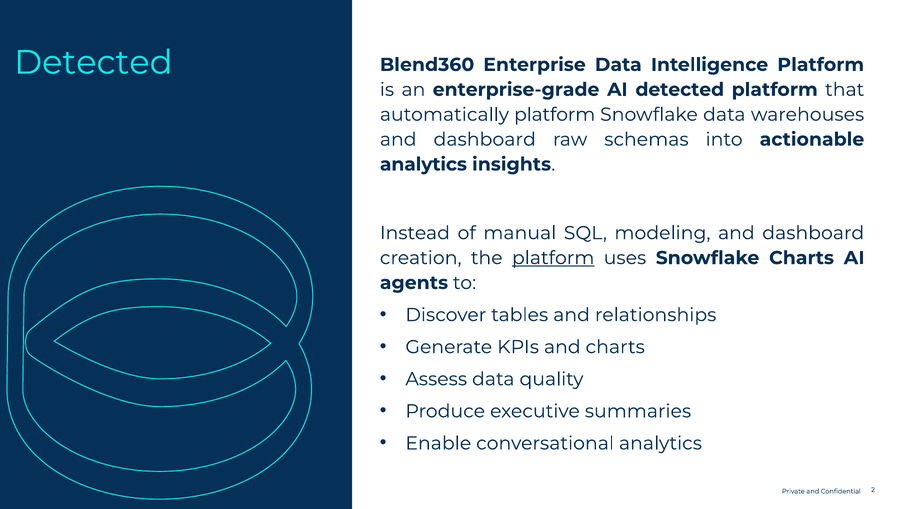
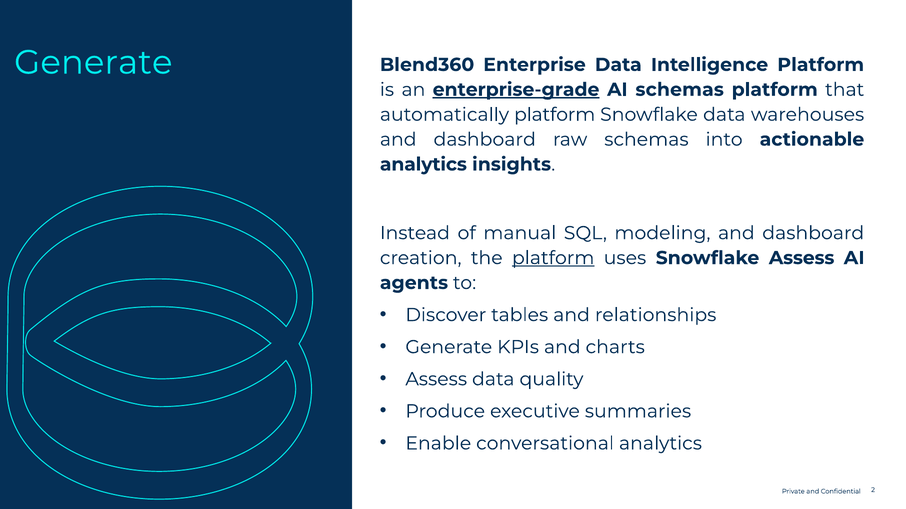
Detected: Detected -> Generate (93, 63)
enterprise-grade underline: none -> present (516, 90)
AI detected: detected -> schemas (680, 90)
Snowflake Charts: Charts -> Assess (802, 258)
